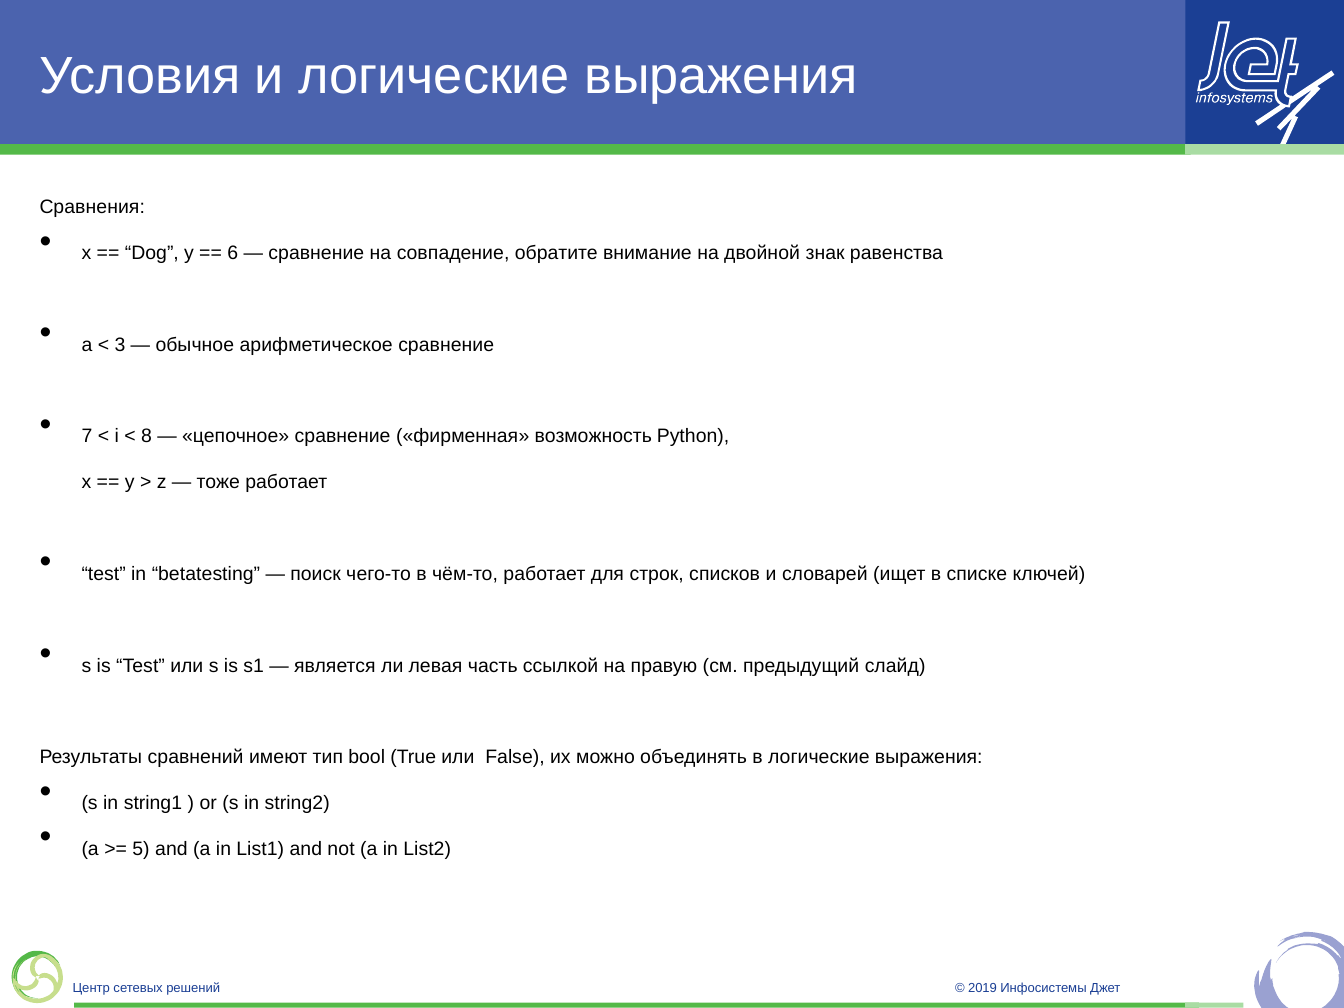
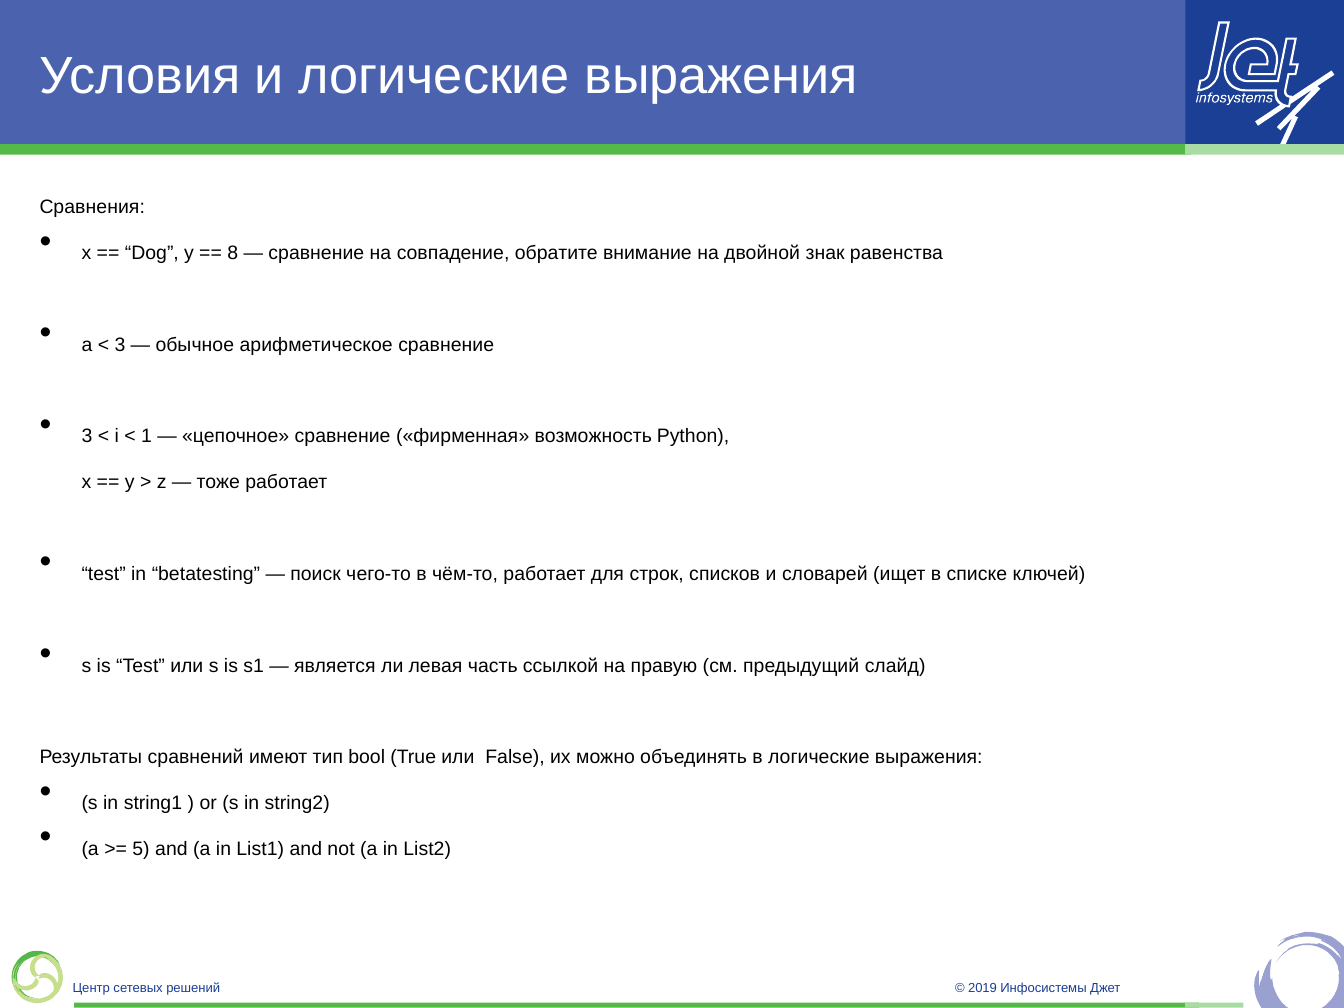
6: 6 -> 8 (233, 253)
7: 7 -> 3 (87, 437)
8: 8 -> 1 (147, 437)
